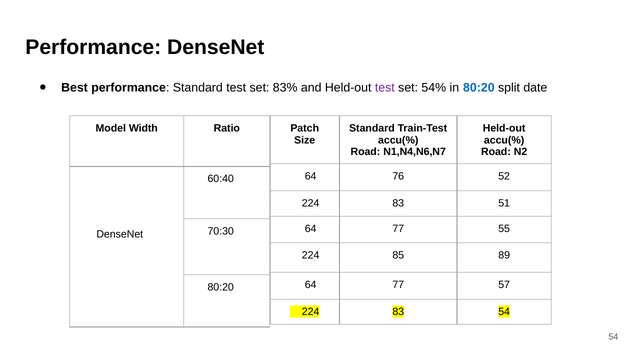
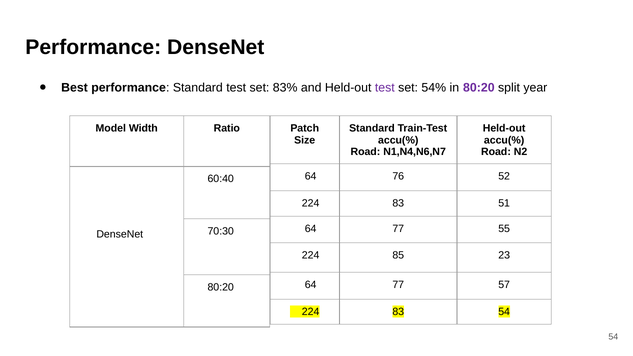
80:20 colour: blue -> purple (479, 87)
date: date -> year (535, 87)
89: 89 -> 23 (504, 255)
